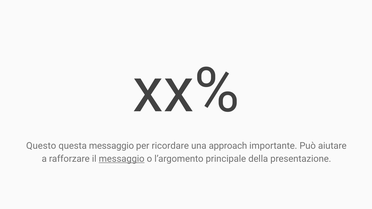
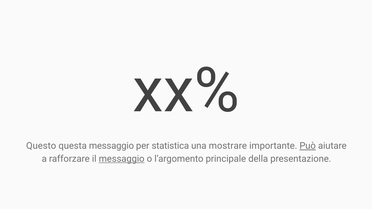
ricordare: ricordare -> statistica (170, 146)
approach: approach -> mostrare (228, 146)
Può underline: none -> present (308, 146)
